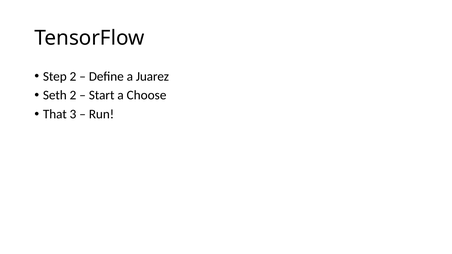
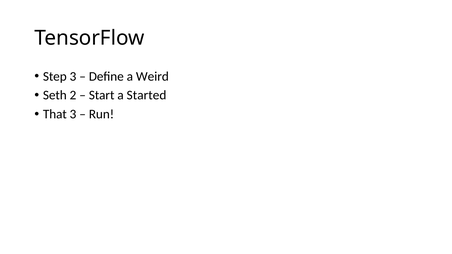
Step 2: 2 -> 3 (73, 76)
Juarez: Juarez -> Weird (152, 76)
Choose: Choose -> Started (147, 95)
